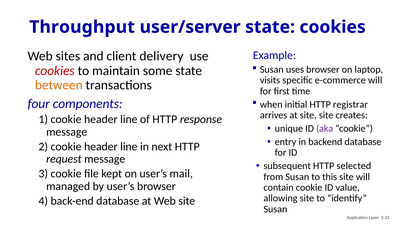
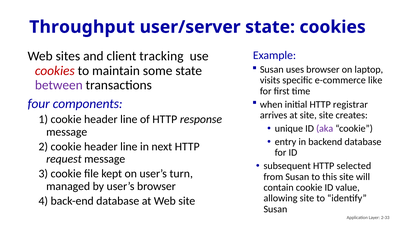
delivery: delivery -> tracking (161, 56)
e-commerce will: will -> like (375, 80)
between colour: orange -> purple (59, 85)
mail: mail -> turn (181, 174)
